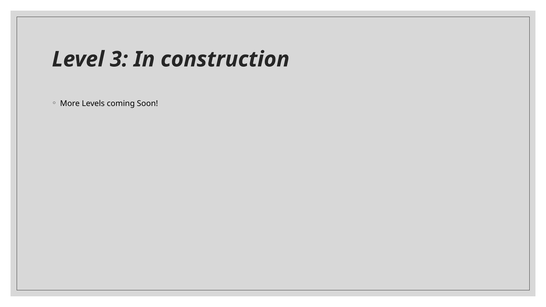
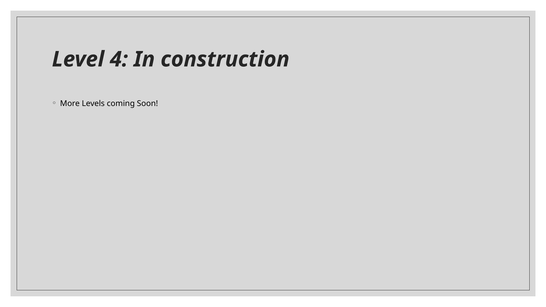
3: 3 -> 4 (119, 59)
